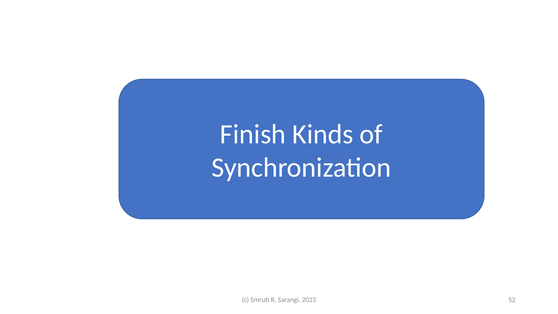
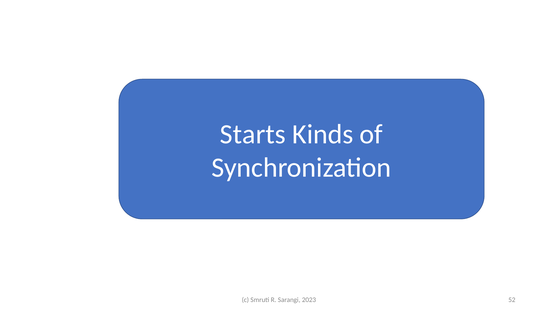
Finish: Finish -> Starts (253, 134)
